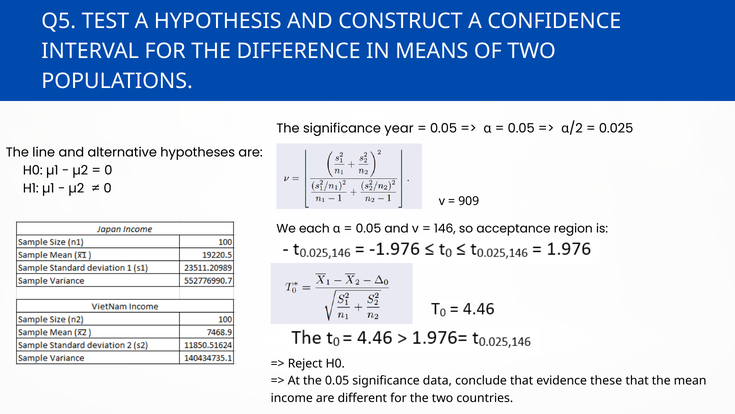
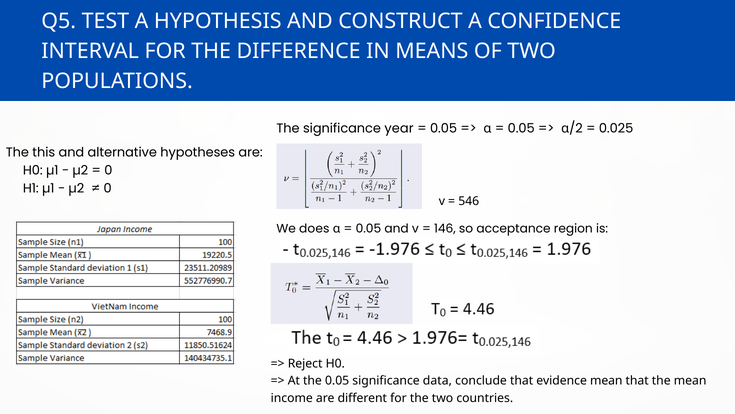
line: line -> this (44, 152)
909: 909 -> 546 (469, 201)
each: each -> does (314, 228)
evidence these: these -> mean (606, 380)
